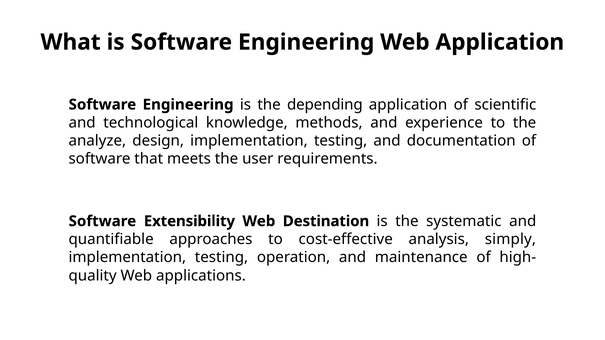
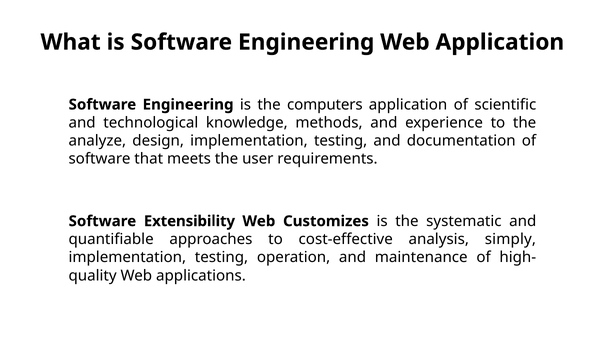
depending: depending -> computers (325, 105)
Destination: Destination -> Customizes (326, 221)
